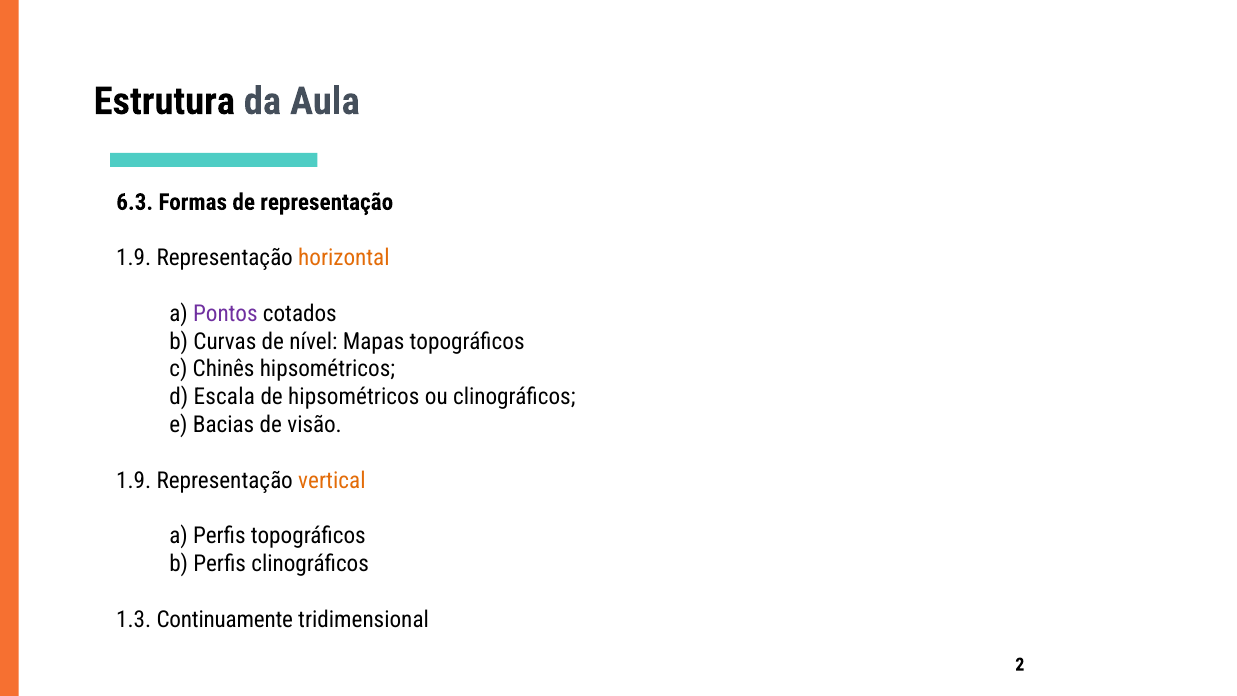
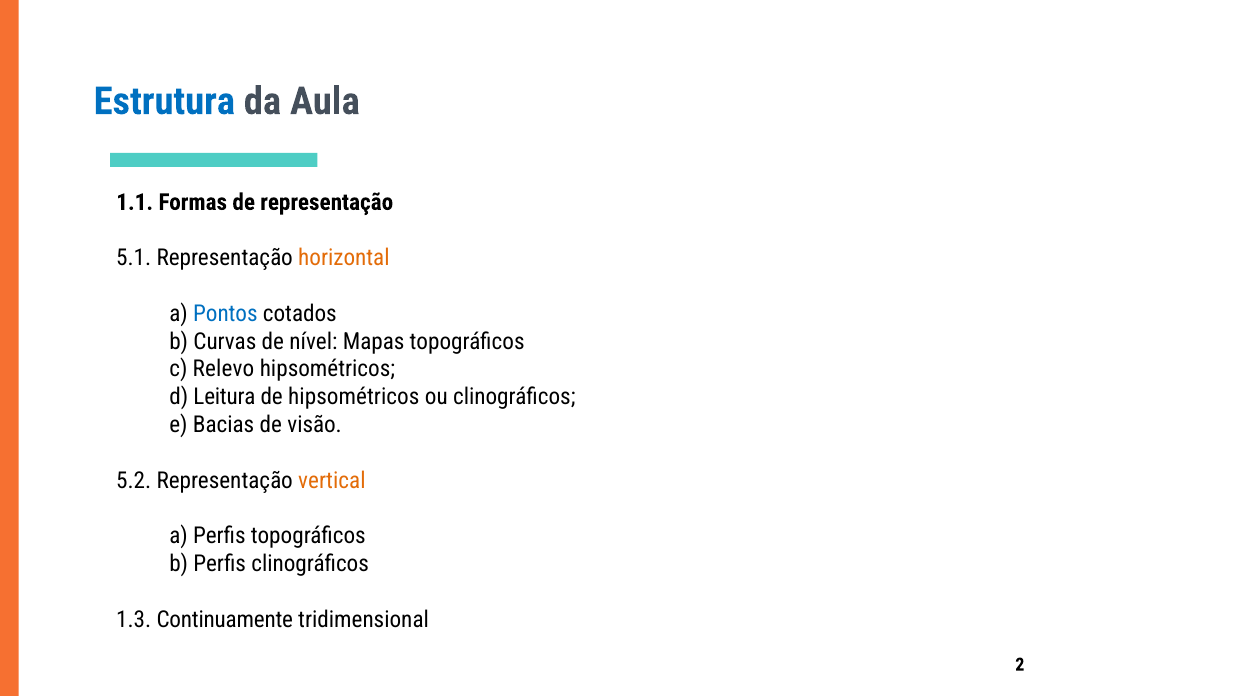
Estrutura colour: black -> blue (164, 101)
6.3: 6.3 -> 1.1 (135, 202)
1.9: 1.9 -> 5.1 (134, 258)
Pontos colour: purple -> blue (225, 313)
Chinês: Chinês -> Relevo (224, 369)
Escala: Escala -> Leitura (224, 397)
1.9: 1.9 -> 5.2 (134, 480)
